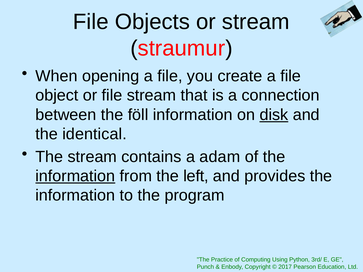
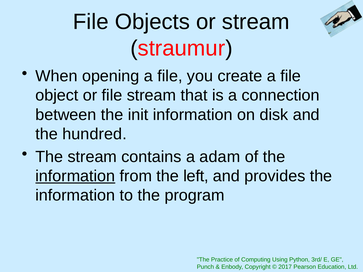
föll: föll -> init (138, 115)
disk underline: present -> none (274, 115)
identical: identical -> hundred (95, 134)
